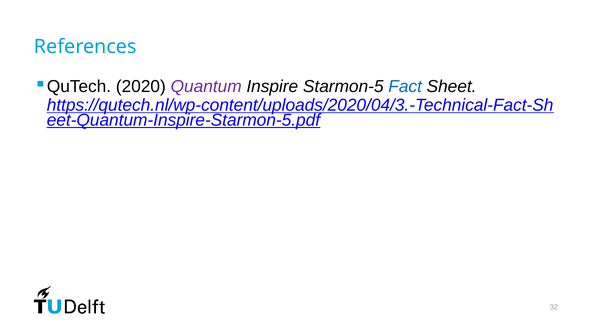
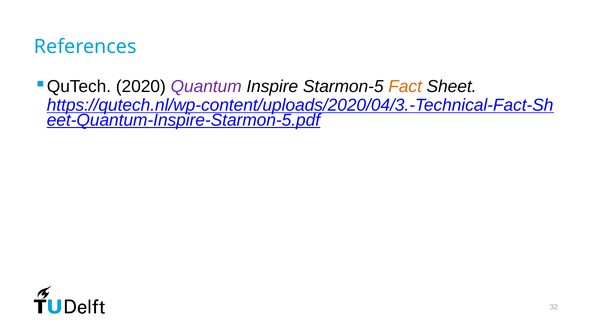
Fact colour: blue -> orange (405, 87)
